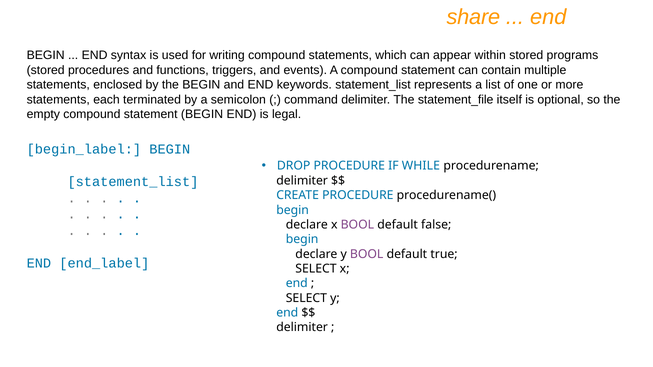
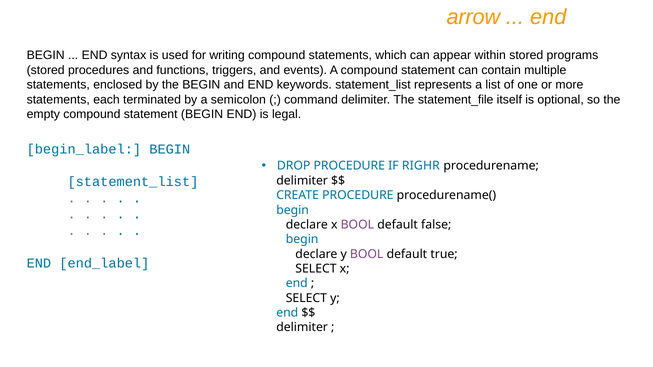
share: share -> arrow (473, 17)
WHILE: WHILE -> RIGHR (421, 166)
